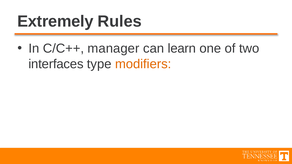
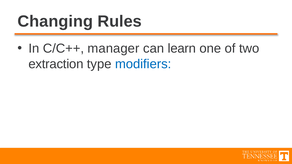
Extremely: Extremely -> Changing (55, 21)
interfaces: interfaces -> extraction (56, 64)
modifiers colour: orange -> blue (143, 64)
